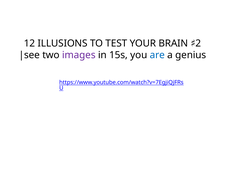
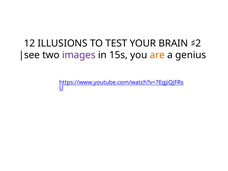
are colour: blue -> orange (157, 55)
